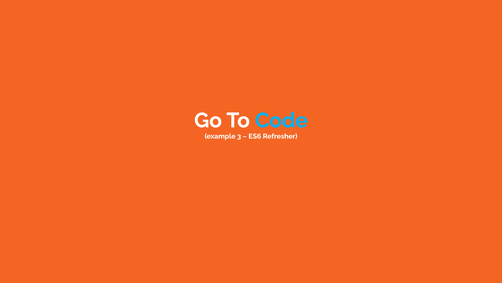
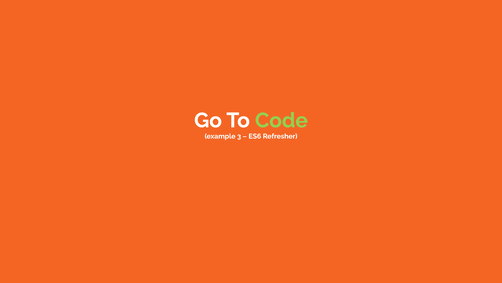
Code colour: light blue -> light green (281, 120)
